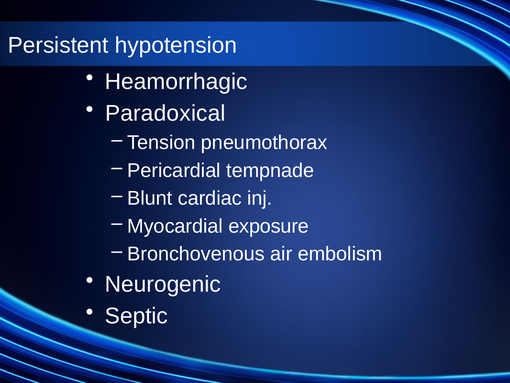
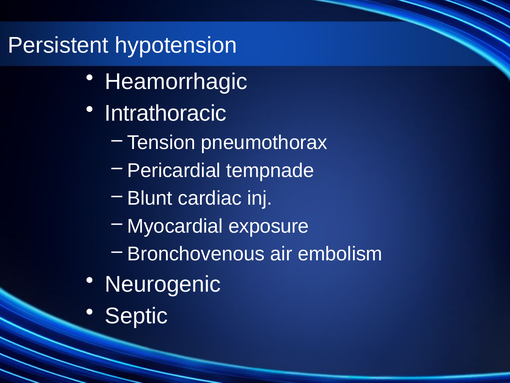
Paradoxical: Paradoxical -> Intrathoracic (166, 113)
